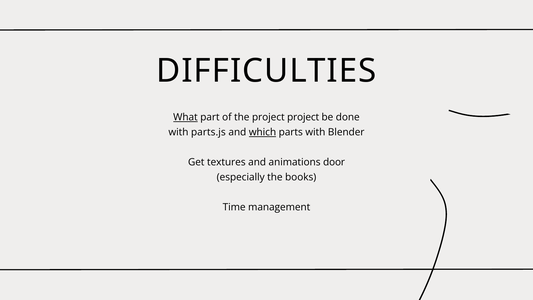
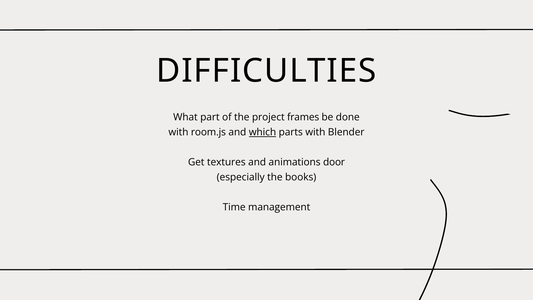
What underline: present -> none (185, 117)
project project: project -> frames (303, 117)
parts.js: parts.js -> room.js (208, 132)
